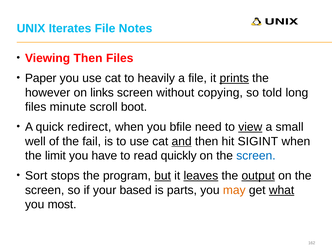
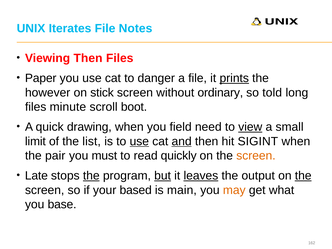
heavily: heavily -> danger (156, 78)
links: links -> stick (102, 93)
copying: copying -> ordinary (220, 93)
redirect: redirect -> drawing (89, 127)
bfile: bfile -> field (181, 127)
well: well -> limit (35, 141)
fail: fail -> list (92, 141)
use underline: none -> present (139, 141)
limit: limit -> pair (55, 156)
have: have -> must (104, 156)
screen colour: blue -> orange (256, 156)
Sort: Sort -> Late (36, 176)
the underline: none -> present (91, 176)
output underline: present -> none (258, 176)
the underline: none -> present (303, 176)
parts: parts -> main (182, 190)
what underline: present -> none (282, 190)
most: most -> base (62, 205)
